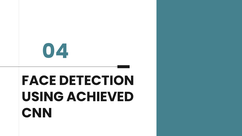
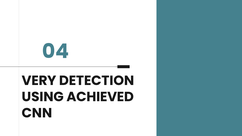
FACE: FACE -> VERY (39, 81)
